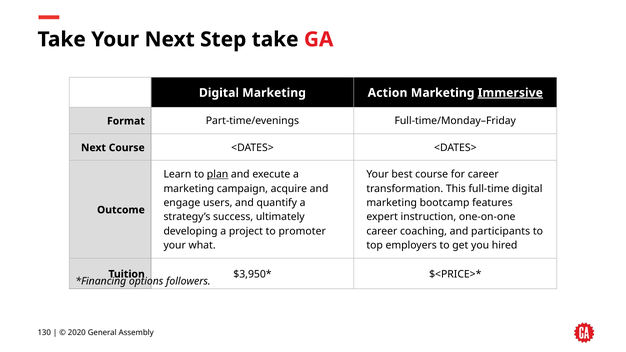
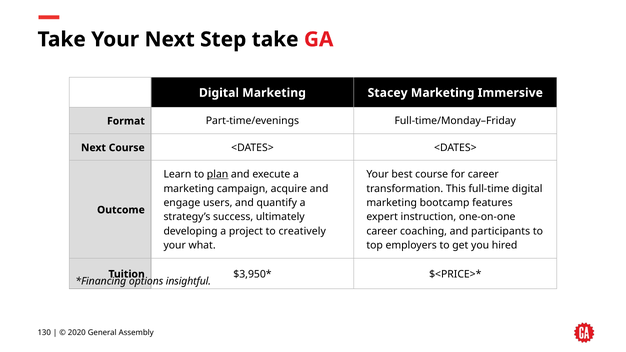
Action: Action -> Stacey (388, 93)
Immersive underline: present -> none (510, 93)
promoter: promoter -> creatively (302, 231)
followers: followers -> insightful (188, 281)
